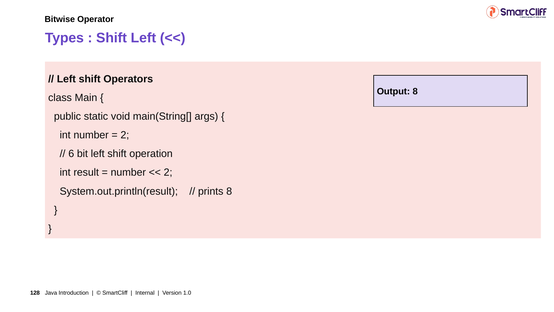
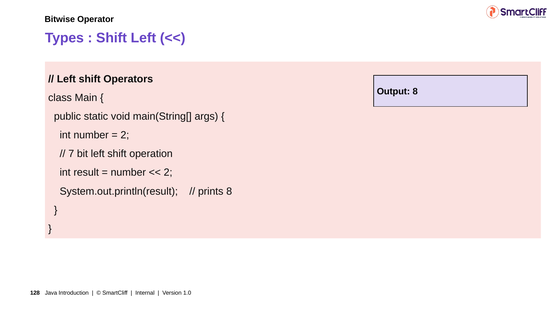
6: 6 -> 7 (71, 154)
